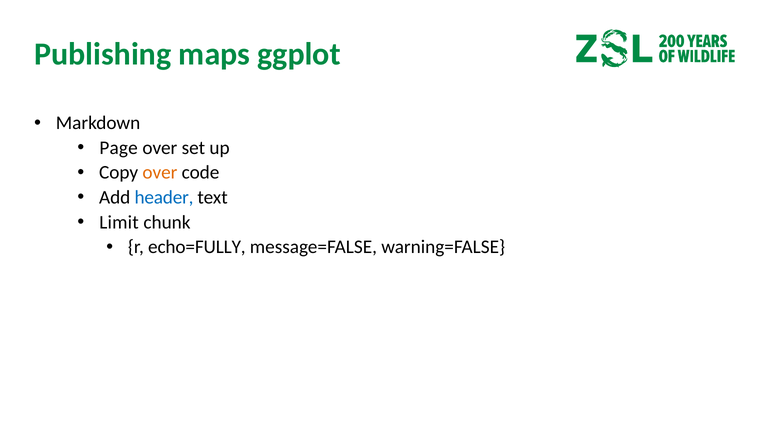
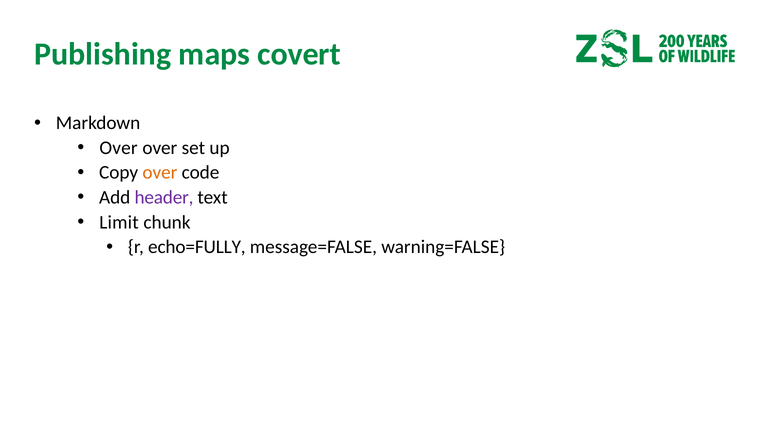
ggplot: ggplot -> covert (299, 54)
Page: Page -> Over (119, 148)
header colour: blue -> purple (164, 197)
